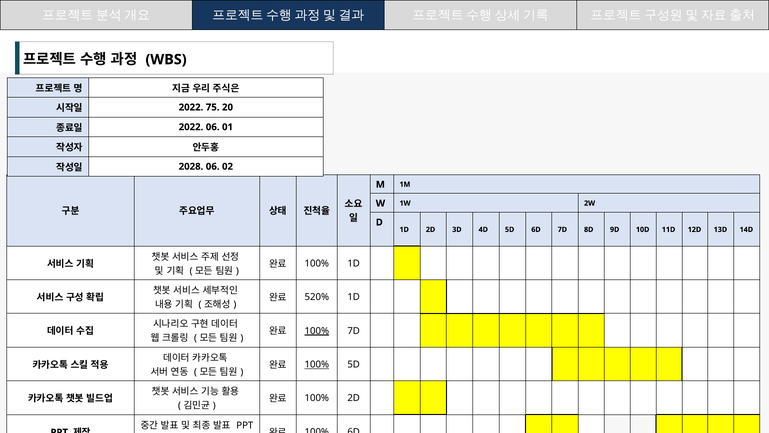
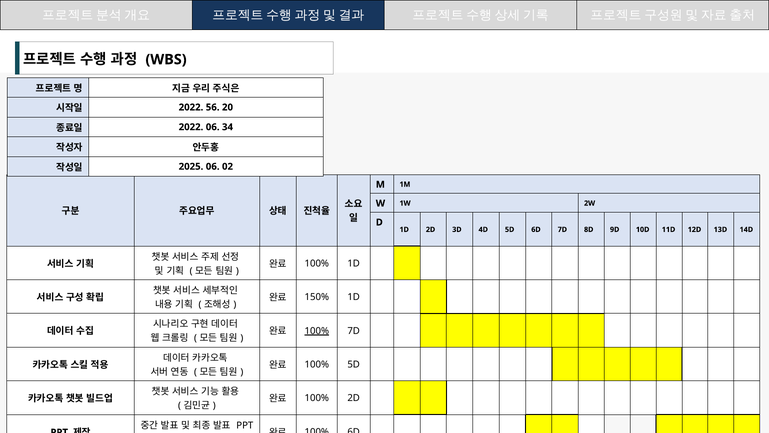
75: 75 -> 56 (213, 107)
01: 01 -> 34 (228, 127)
2028: 2028 -> 2025 (191, 166)
520%: 520% -> 150% (317, 297)
100% underline: present -> none (317, 364)
